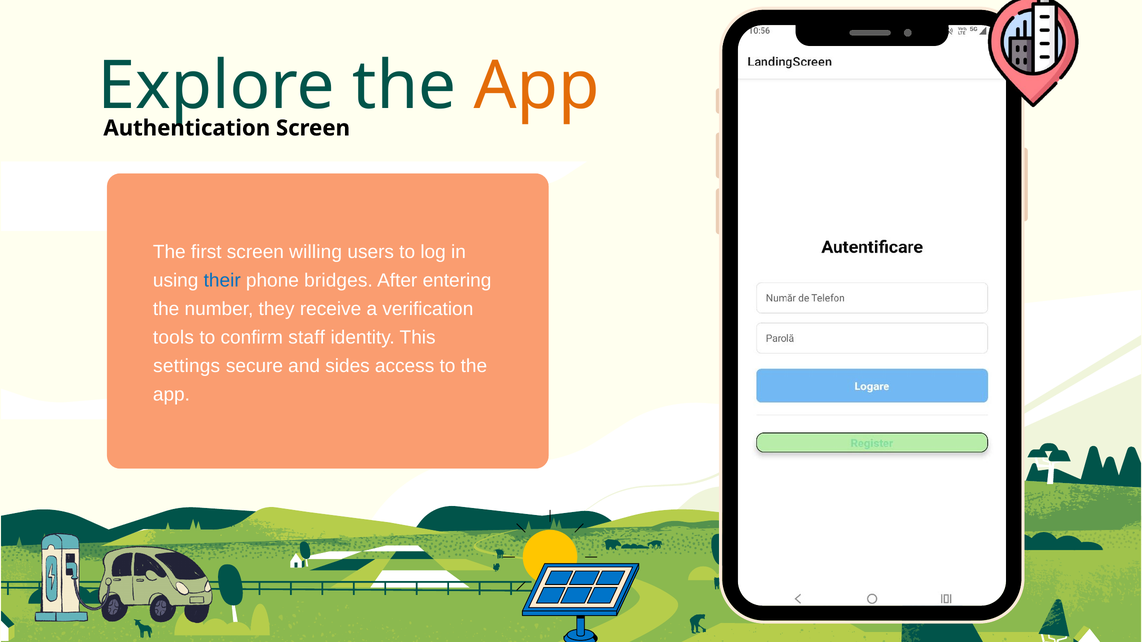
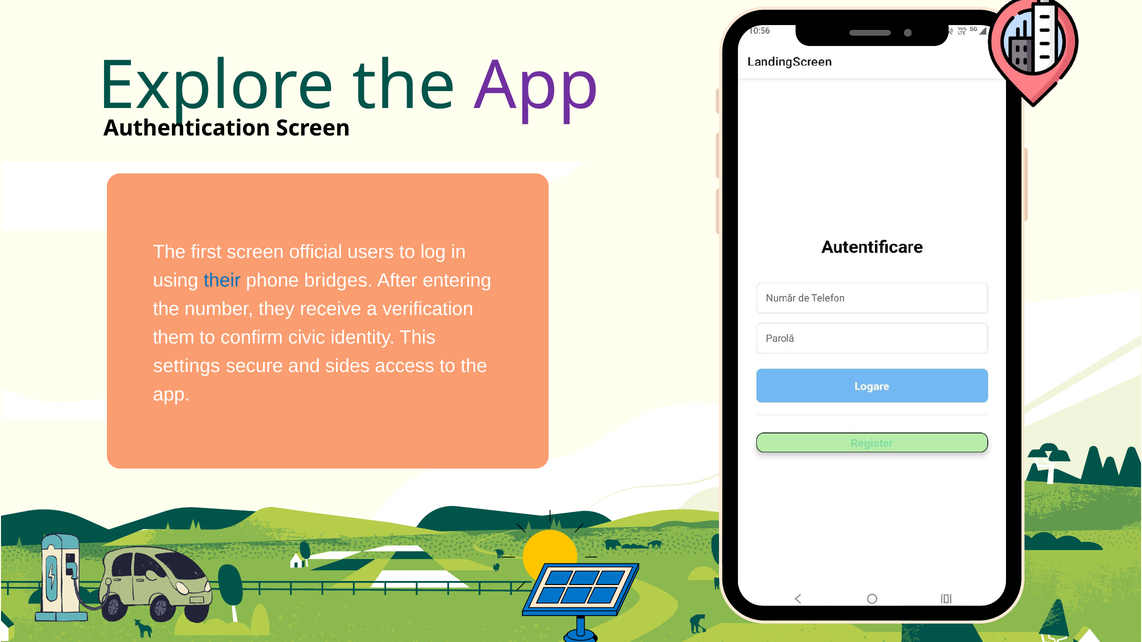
App colour: orange -> purple (537, 86)
willing: willing -> official (316, 252)
tools: tools -> them (174, 338)
staff: staff -> civic (307, 338)
